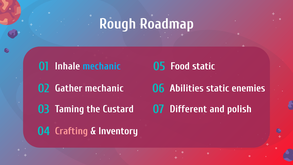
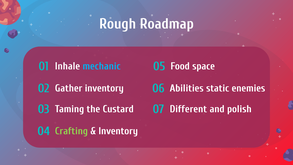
Food static: static -> space (204, 66)
Gather mechanic: mechanic -> inventory (104, 88)
Crafting colour: pink -> light green (71, 131)
